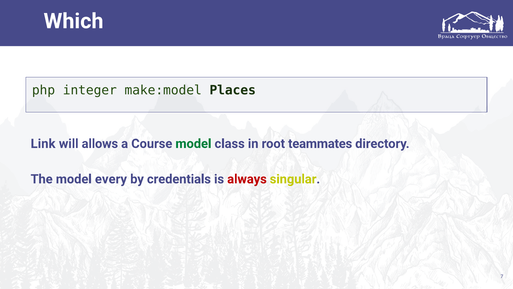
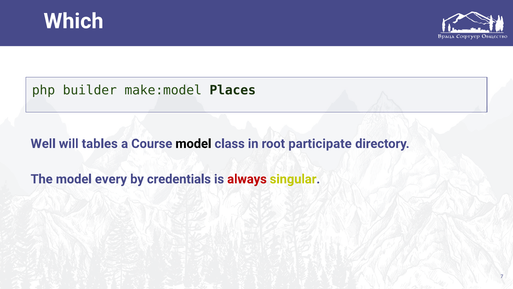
integer: integer -> builder (90, 90)
Link: Link -> Well (43, 143)
allows: allows -> tables (100, 143)
model colour: green -> black (193, 143)
teammates: teammates -> participate (320, 143)
